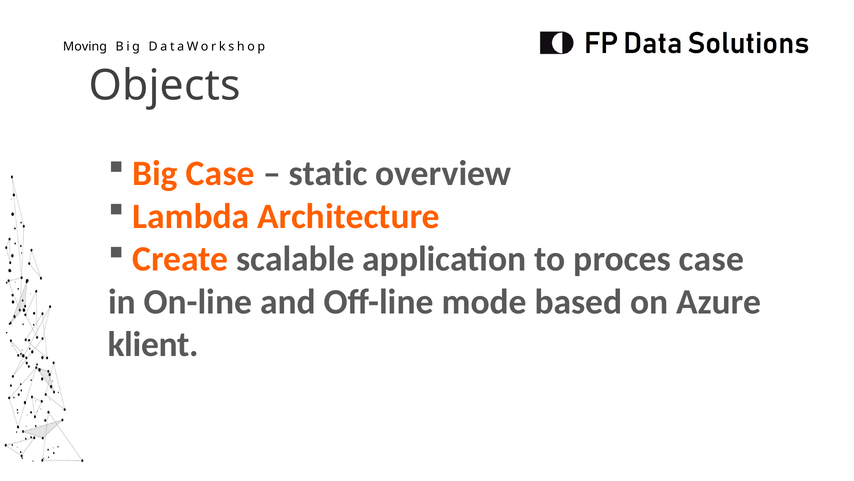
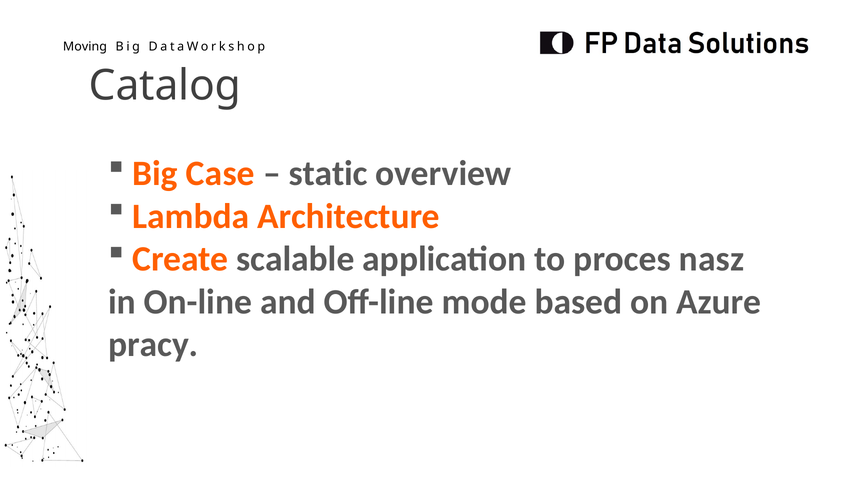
Objects: Objects -> Catalog (165, 86)
proces case: case -> nasz (712, 259)
klient: klient -> pracy (153, 344)
